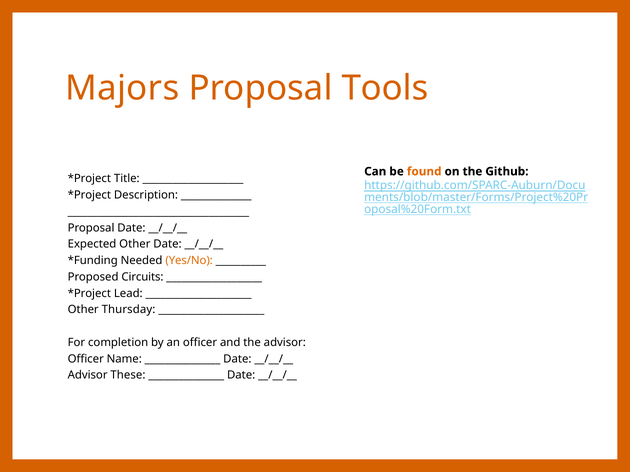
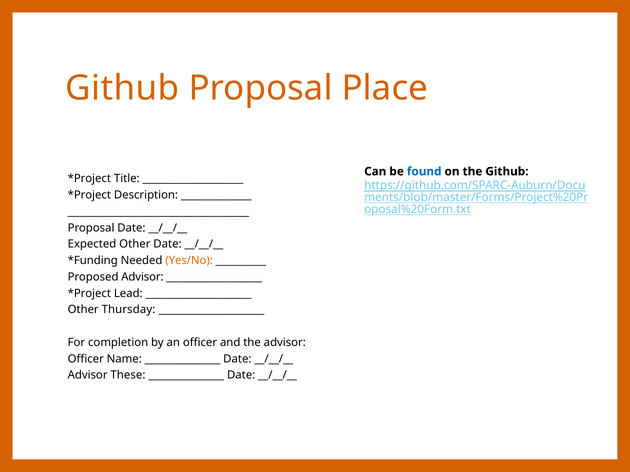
Majors: Majors -> Github (122, 88)
Tools: Tools -> Place (385, 88)
found colour: orange -> blue (424, 172)
Proposed Circuits: Circuits -> Advisor (142, 277)
